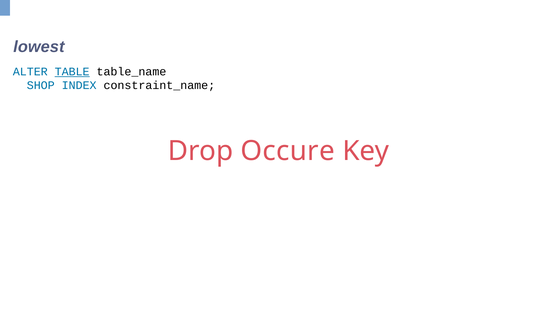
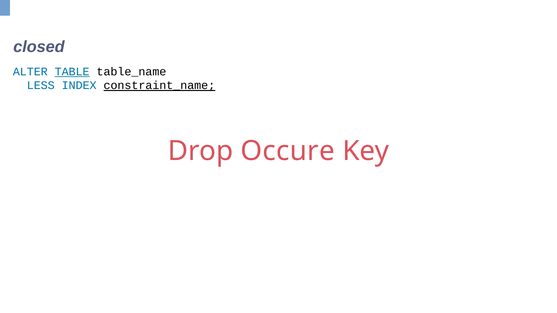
lowest: lowest -> closed (39, 47)
SHOP: SHOP -> LESS (41, 86)
constraint_name underline: none -> present (159, 86)
